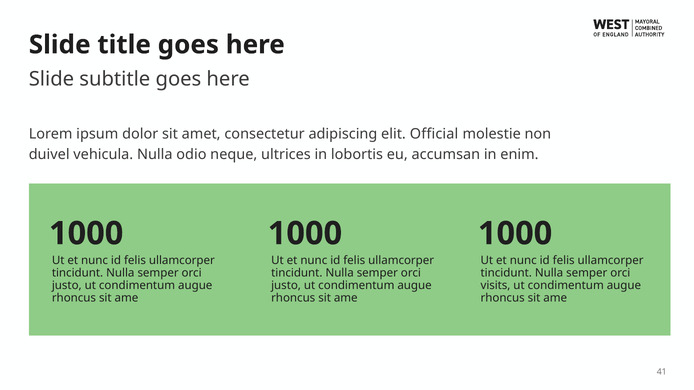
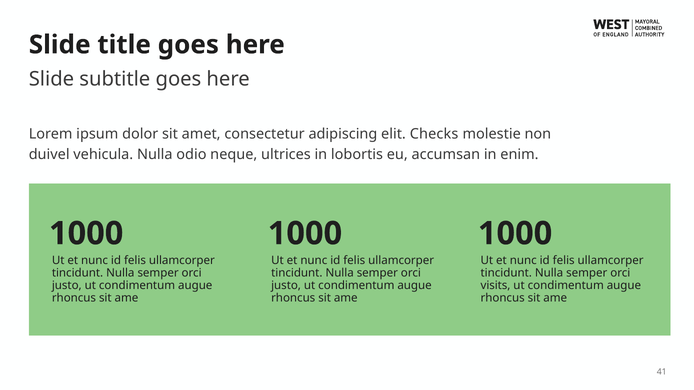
Official: Official -> Checks (434, 134)
